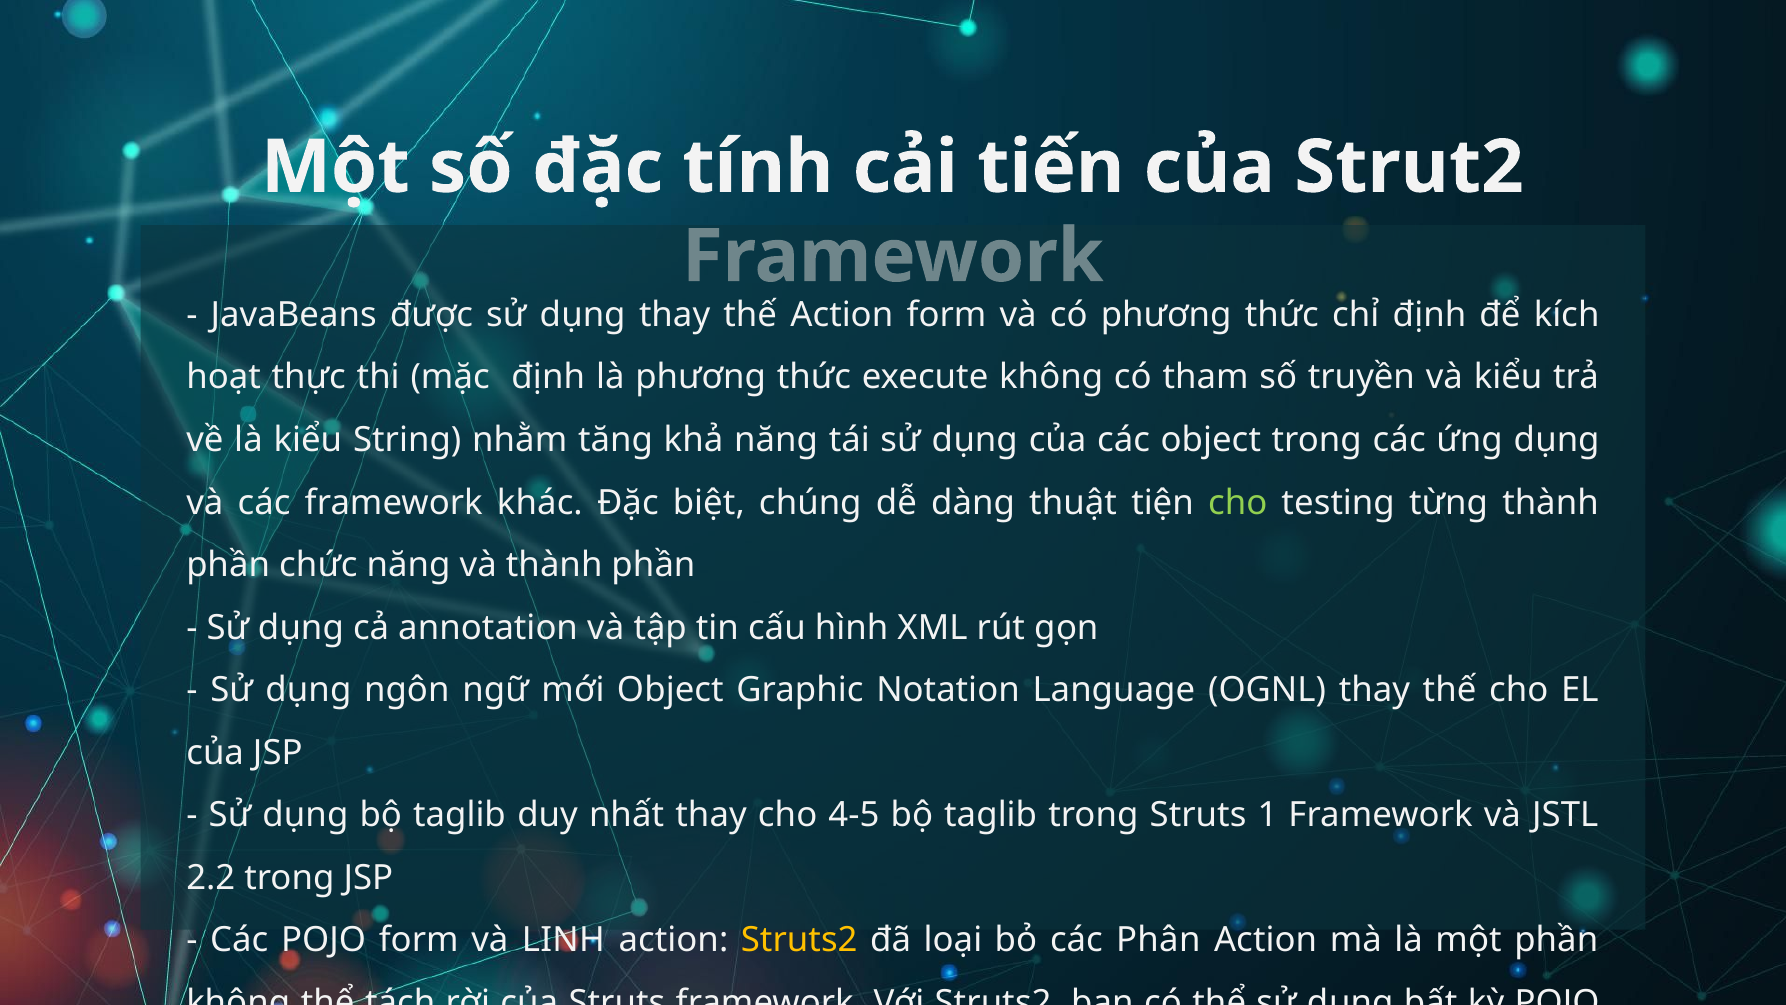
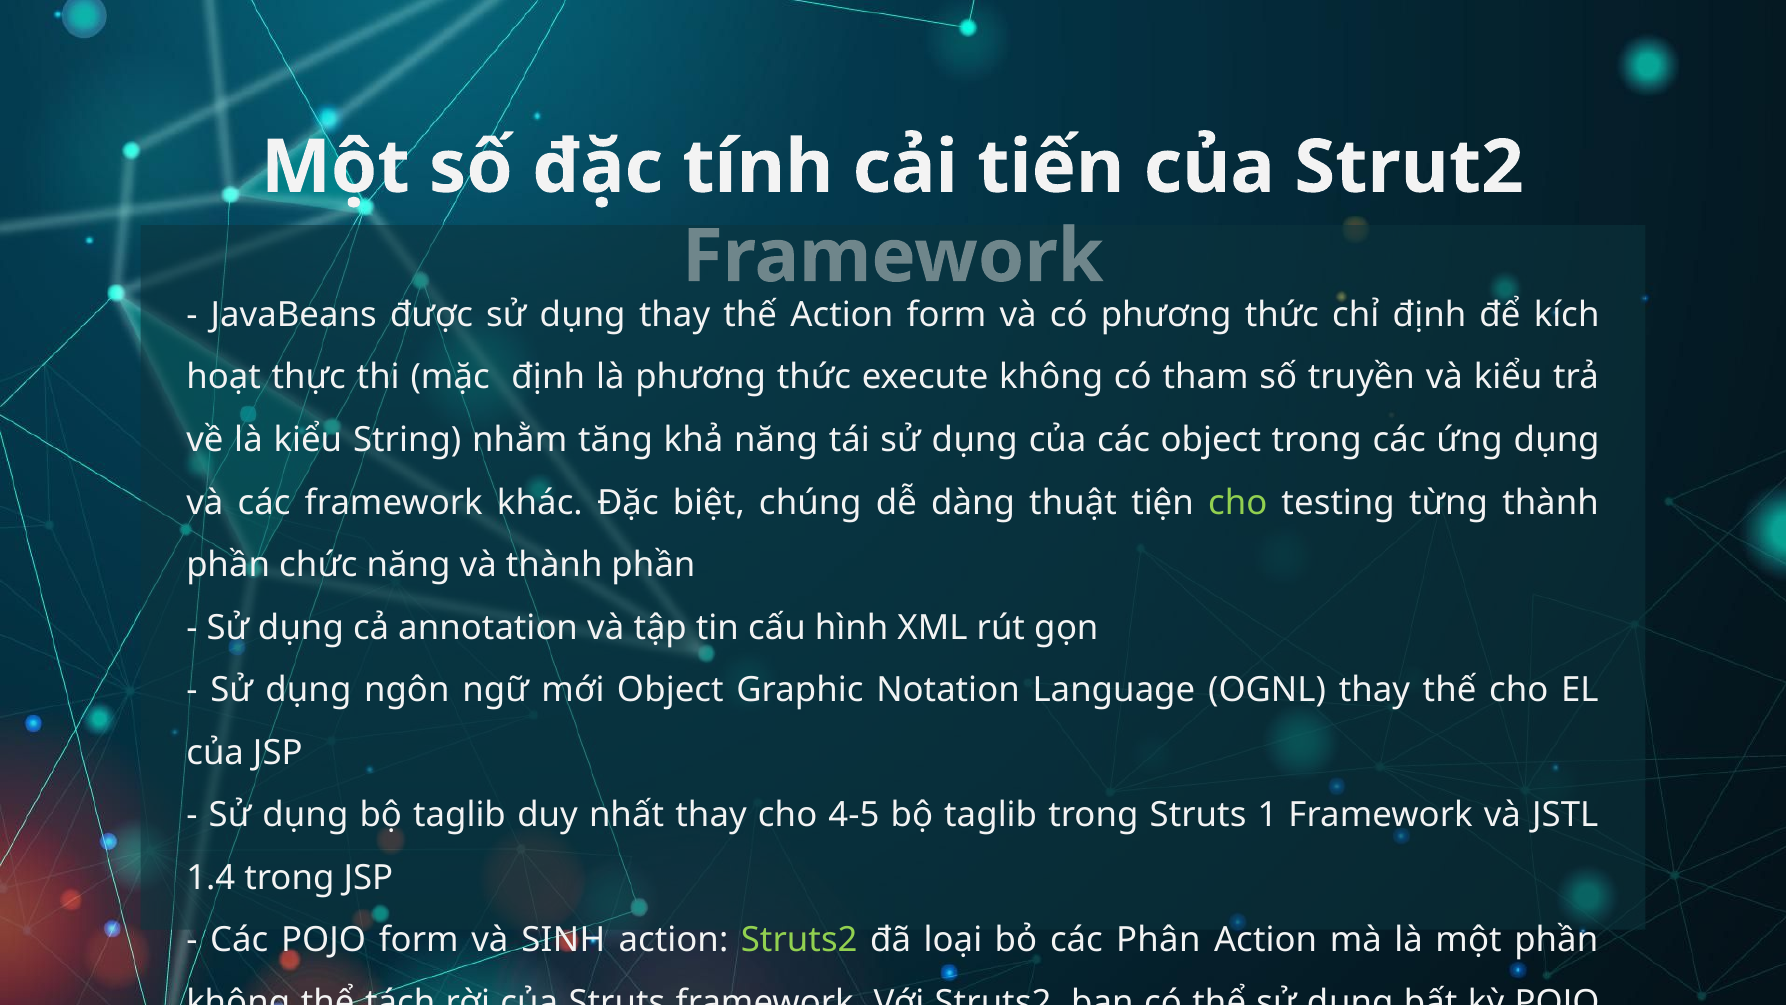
2.2: 2.2 -> 1.4 (211, 877)
LINH: LINH -> SINH (563, 940)
Struts2 colour: yellow -> light green (799, 940)
